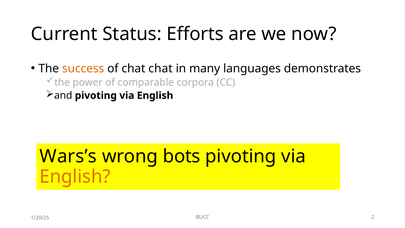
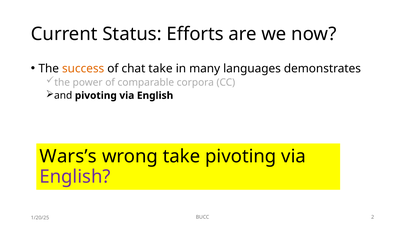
chat chat: chat -> take (161, 68)
wrong bots: bots -> take (182, 156)
English colour: orange -> purple (75, 176)
